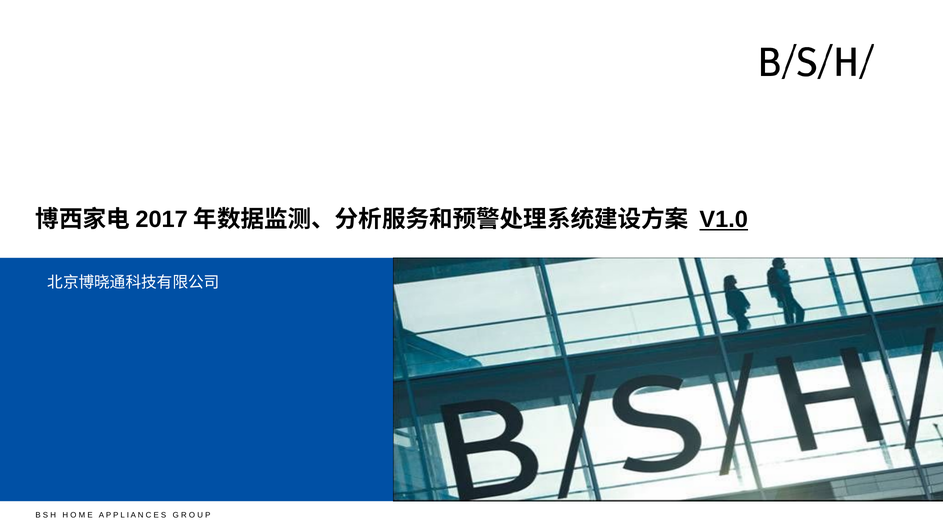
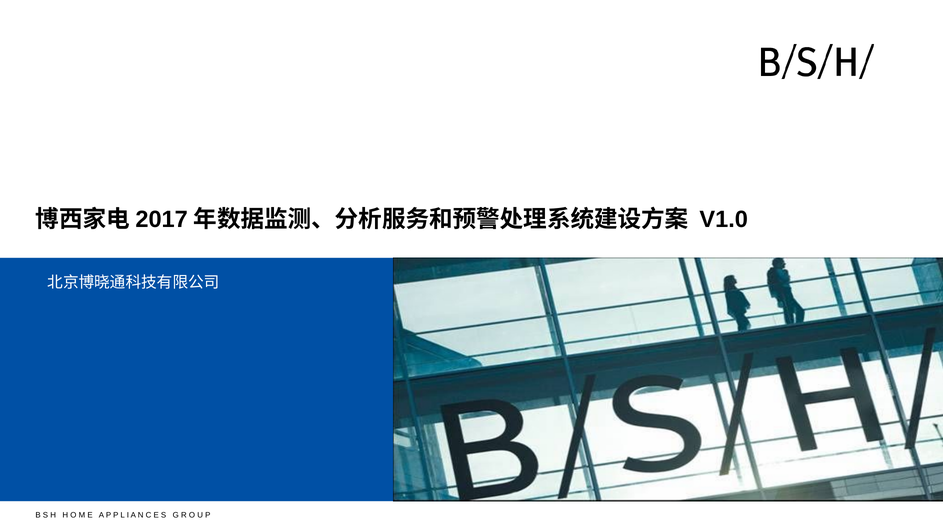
V1.0 underline: present -> none (724, 220)
